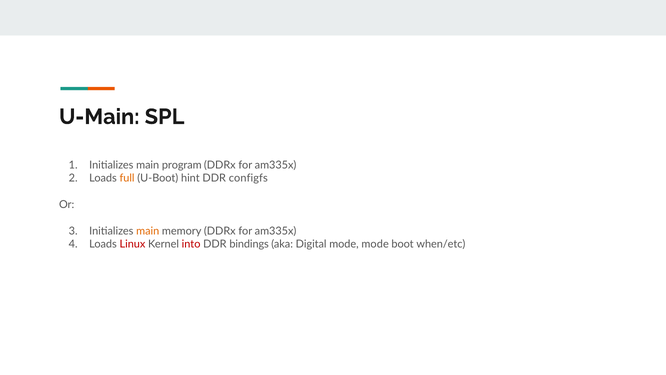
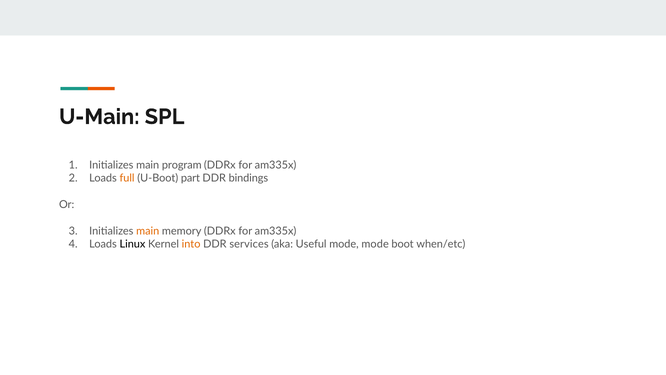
hint: hint -> part (190, 178)
configfs: configfs -> bindings (248, 178)
Linux colour: red -> black (132, 244)
into colour: red -> orange (191, 244)
bindings: bindings -> services (249, 244)
Digital: Digital -> Useful (311, 244)
